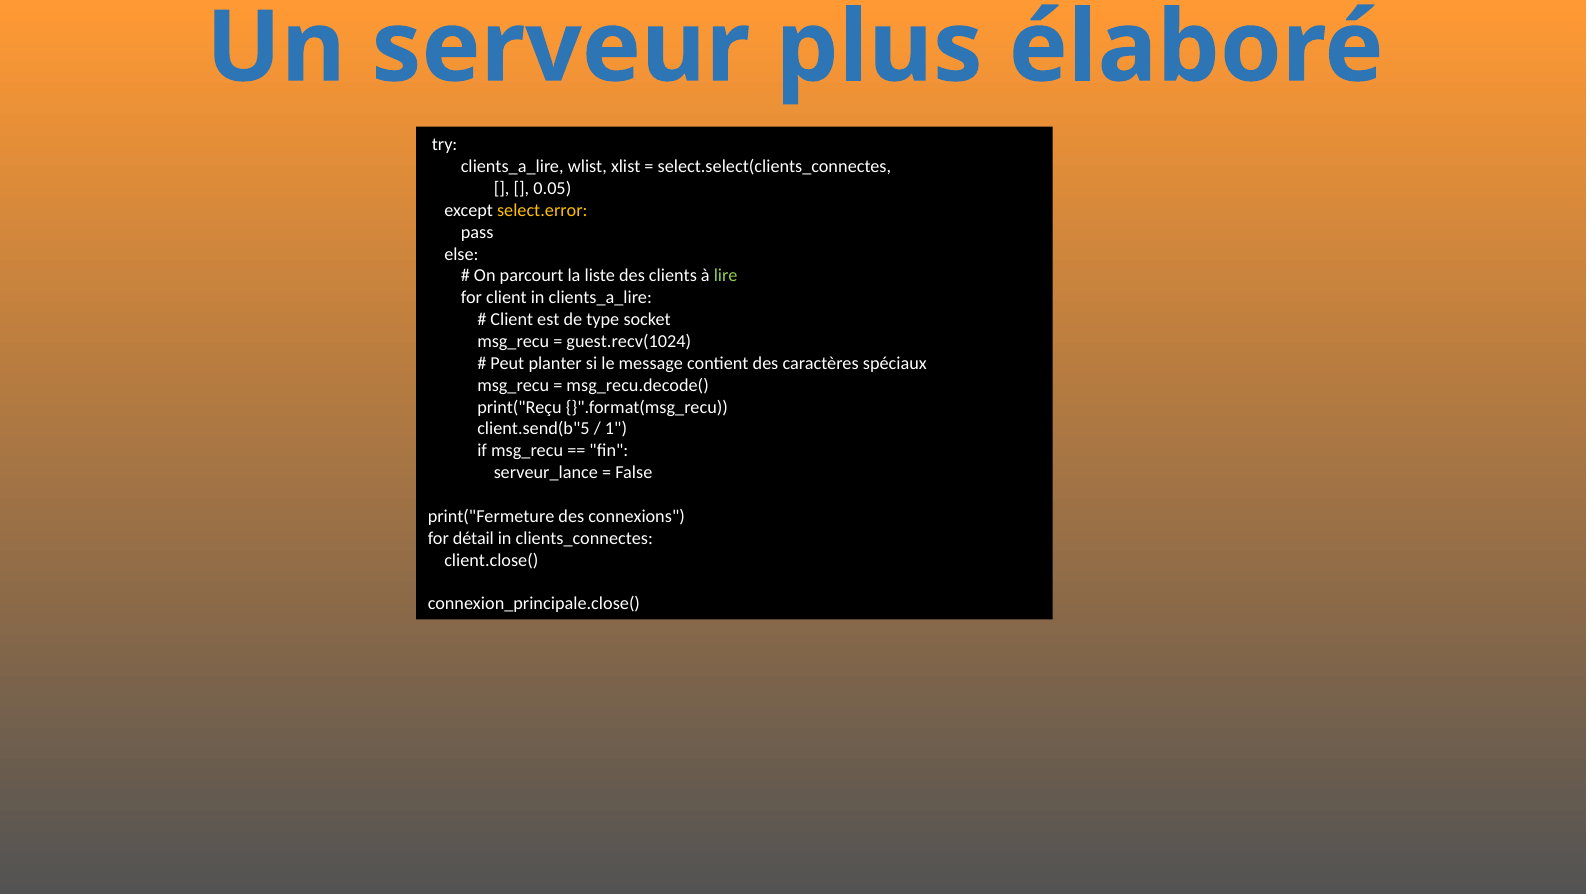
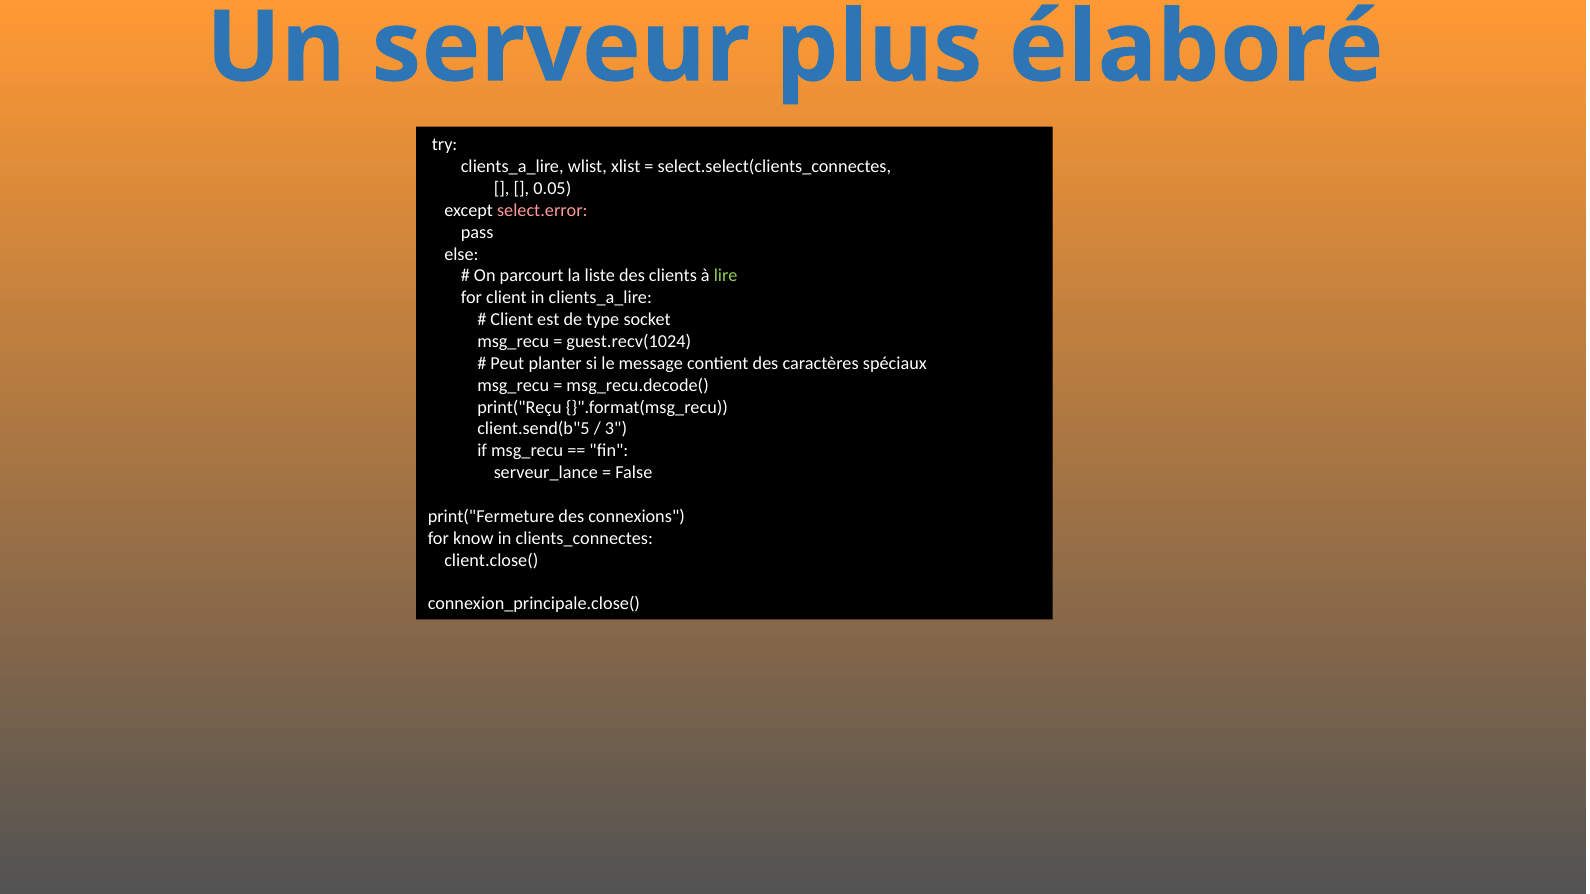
select.error colour: yellow -> pink (542, 210)
1: 1 -> 3 (616, 429)
détail: détail -> know (473, 539)
